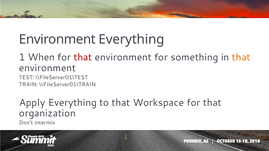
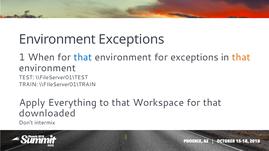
Environment Everything: Everything -> Exceptions (132, 39)
that colour: red -> blue (83, 57)
for something: something -> exceptions (195, 57)
organization: organization -> downloaded (47, 113)
